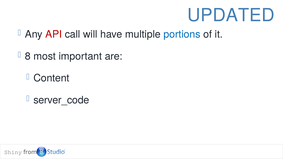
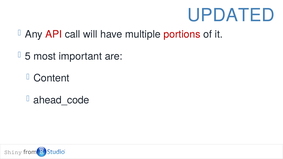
portions colour: blue -> red (182, 34)
8: 8 -> 5 (28, 56)
server_code: server_code -> ahead_code (61, 100)
